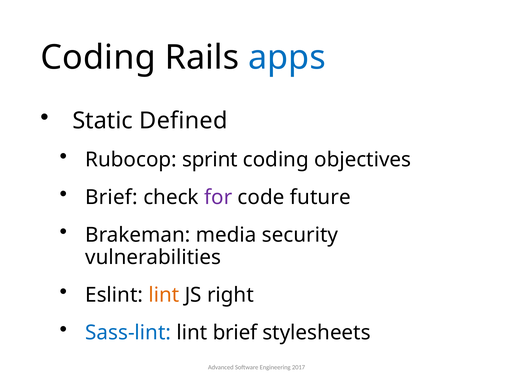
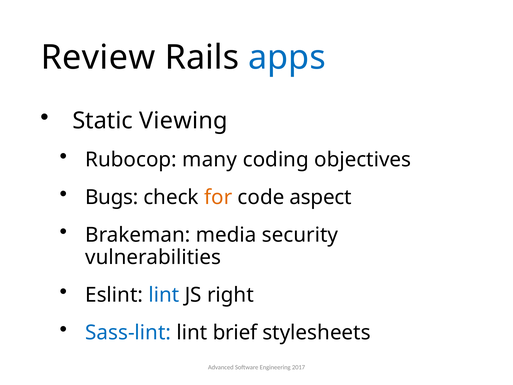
Coding: Coding -> Review (98, 57)
Defined: Defined -> Viewing (183, 121)
sprint: sprint -> many (210, 160)
Brief: Brief -> Bugs (112, 197)
for colour: purple -> orange (218, 197)
future: future -> aspect (321, 197)
lint colour: orange -> blue (164, 295)
